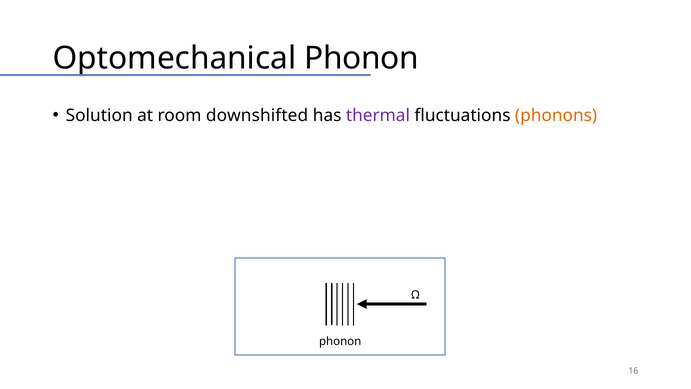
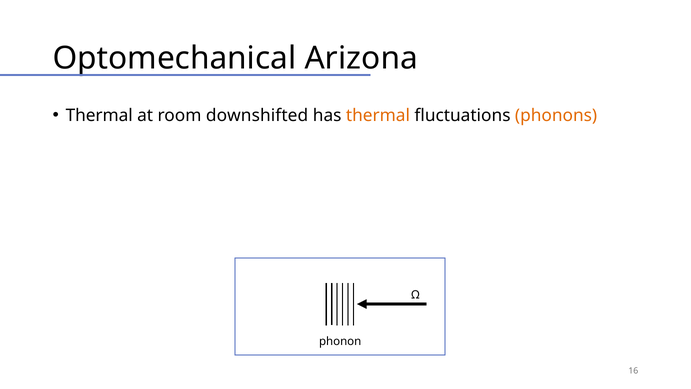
Phonon: Phonon -> Arizona (361, 58)
Solution: Solution -> Thermal (99, 115)
thermal colour: purple -> orange (378, 115)
